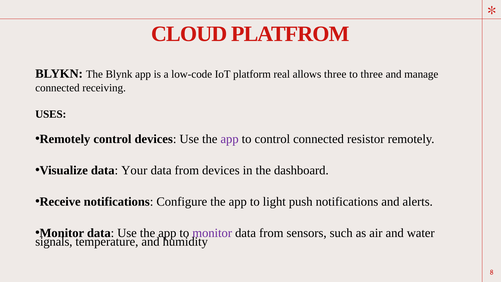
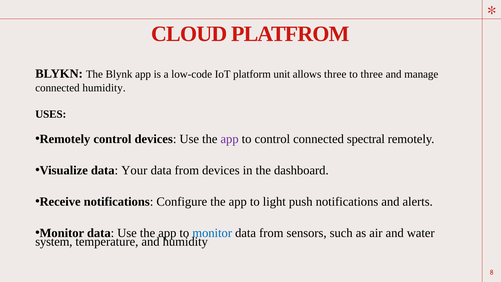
real: real -> unit (282, 74)
connected receiving: receiving -> humidity (104, 88)
resistor: resistor -> spectral (366, 139)
monitor colour: purple -> blue (212, 233)
signals: signals -> system (54, 242)
